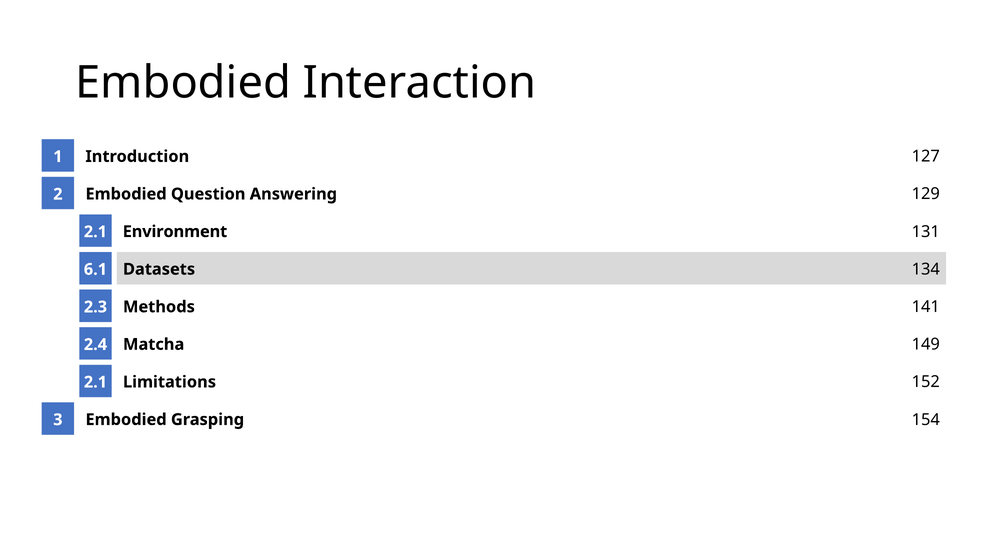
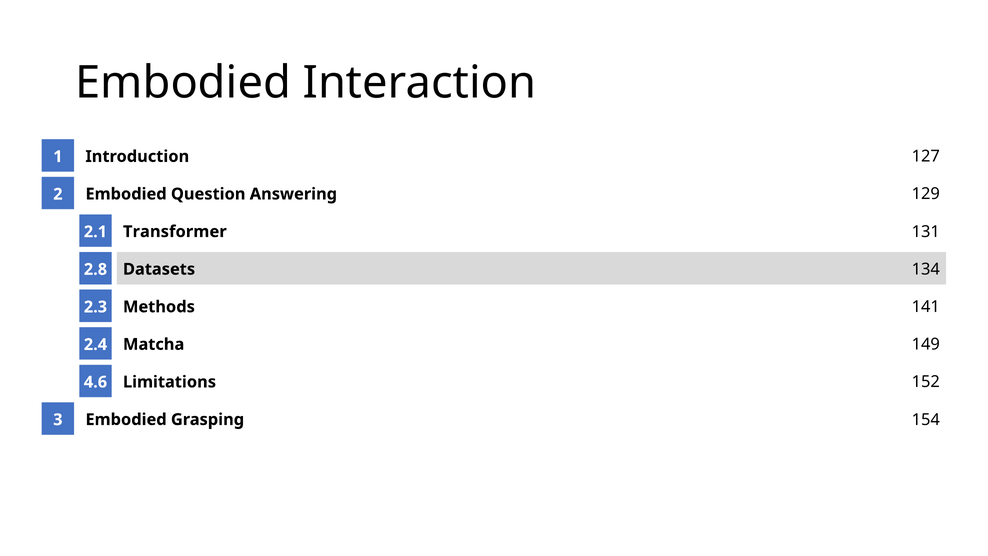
Environment: Environment -> Transformer (175, 232)
6.1: 6.1 -> 2.8 (95, 269)
2.1: 2.1 -> 4.6 (95, 382)
